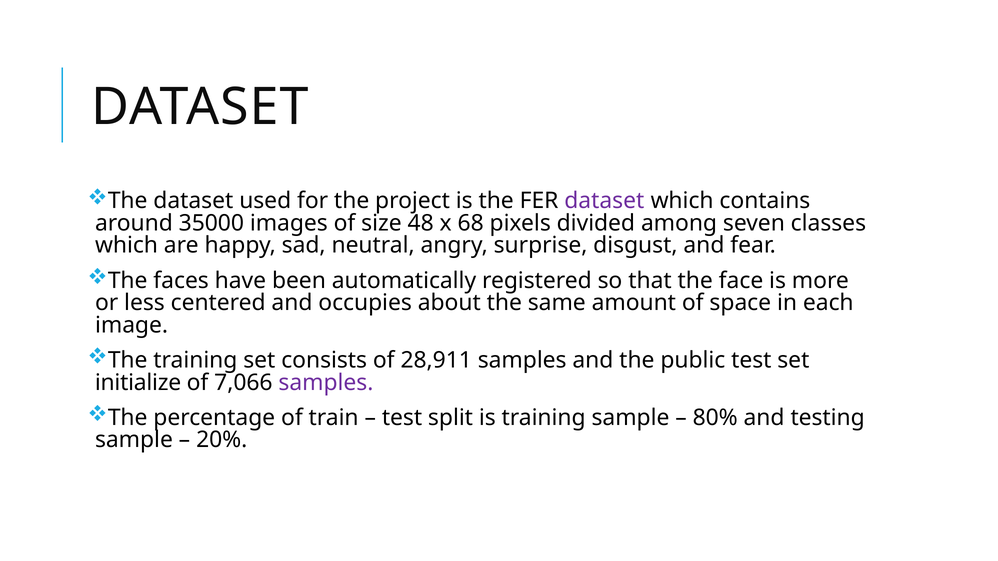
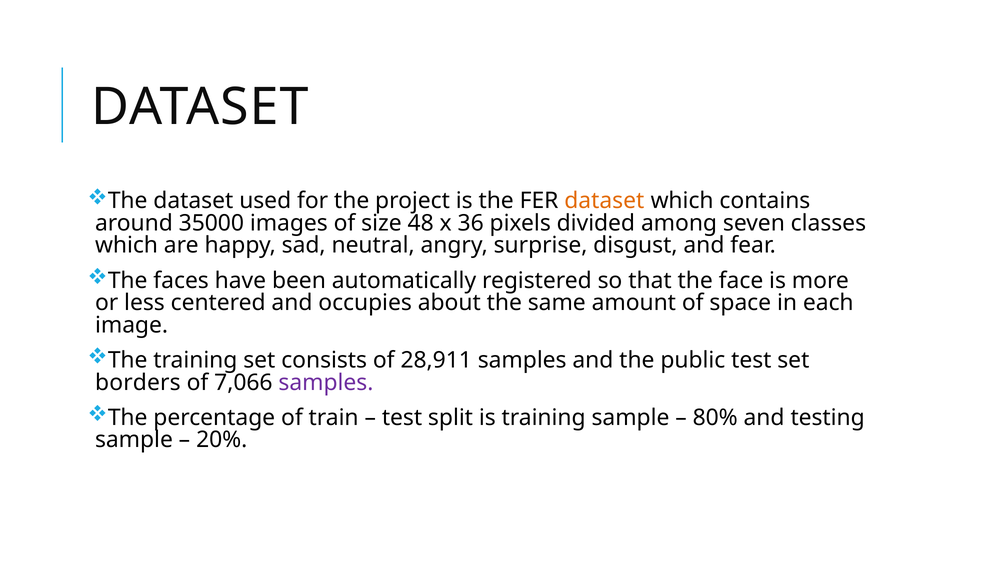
dataset colour: purple -> orange (604, 201)
68: 68 -> 36 (471, 223)
initialize: initialize -> borders (138, 383)
